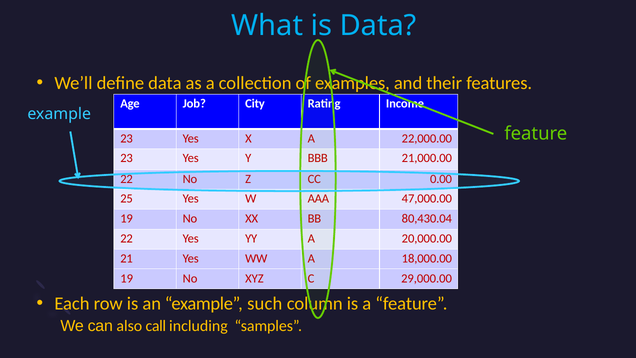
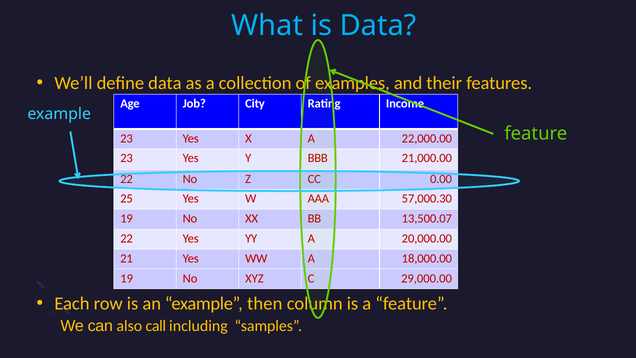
47,000.00: 47,000.00 -> 57,000.30 (427, 199)
80,430.04: 80,430.04 -> 13,500.07 (427, 219)
such: such -> then (265, 303)
